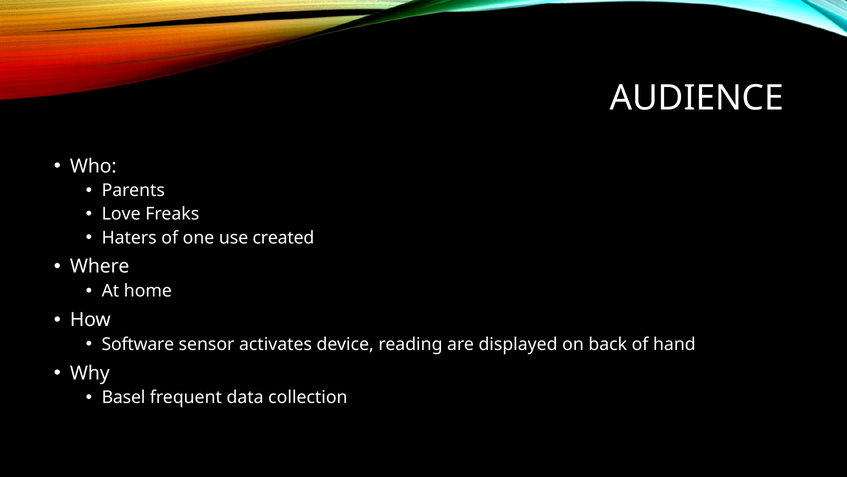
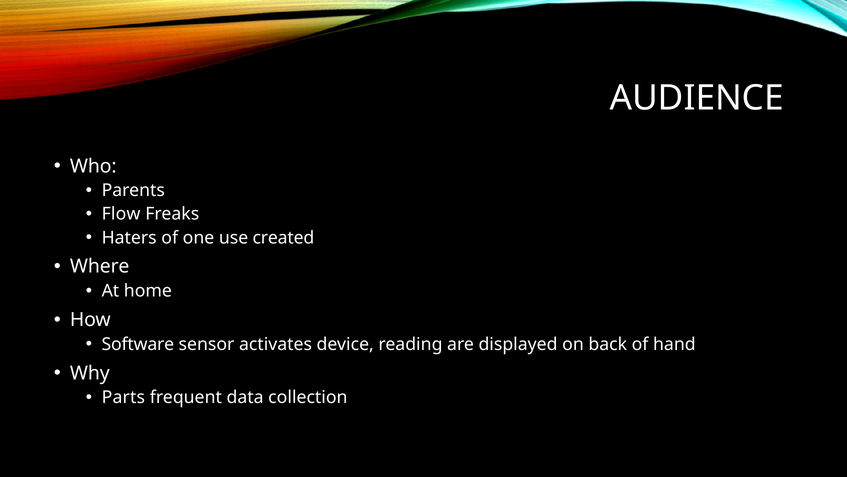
Love: Love -> Flow (121, 214)
Basel: Basel -> Parts (123, 397)
